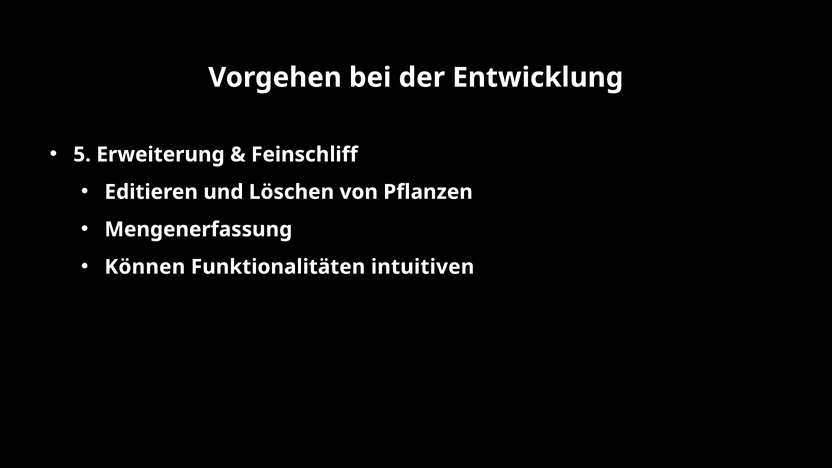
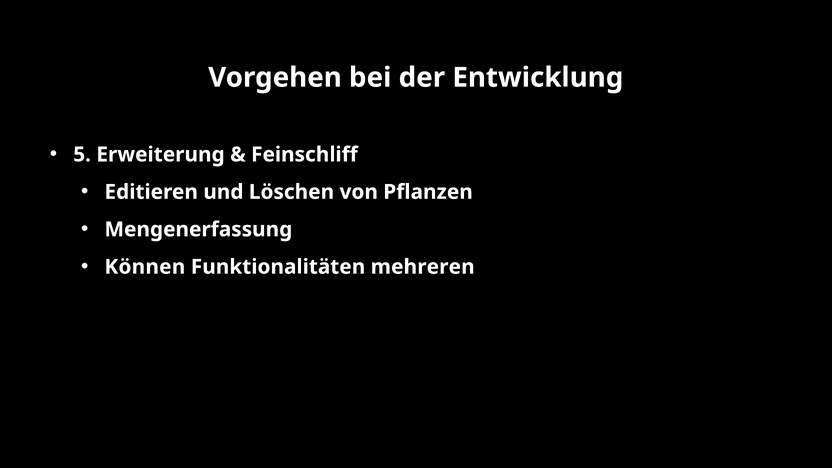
intuitiven: intuitiven -> mehreren (423, 267)
